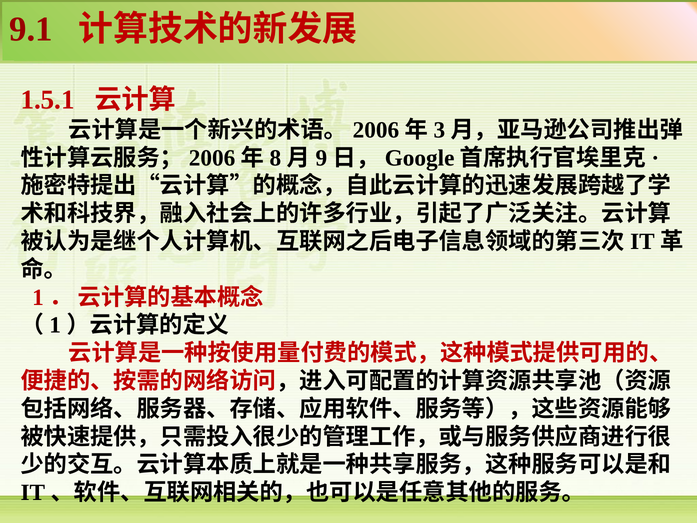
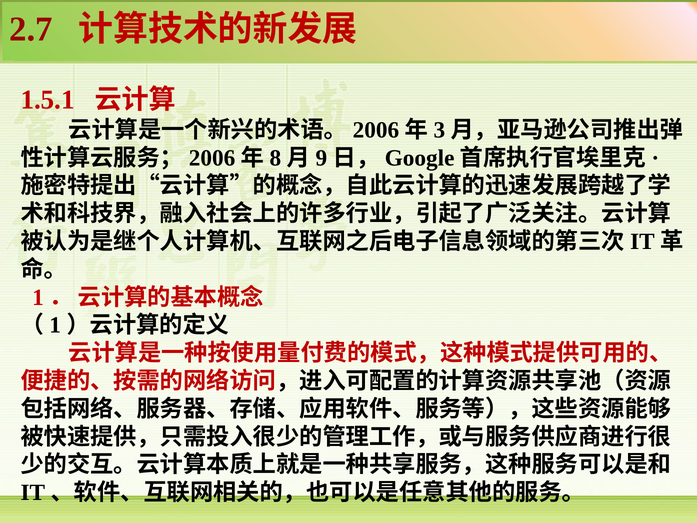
9.1: 9.1 -> 2.7 (31, 29)
